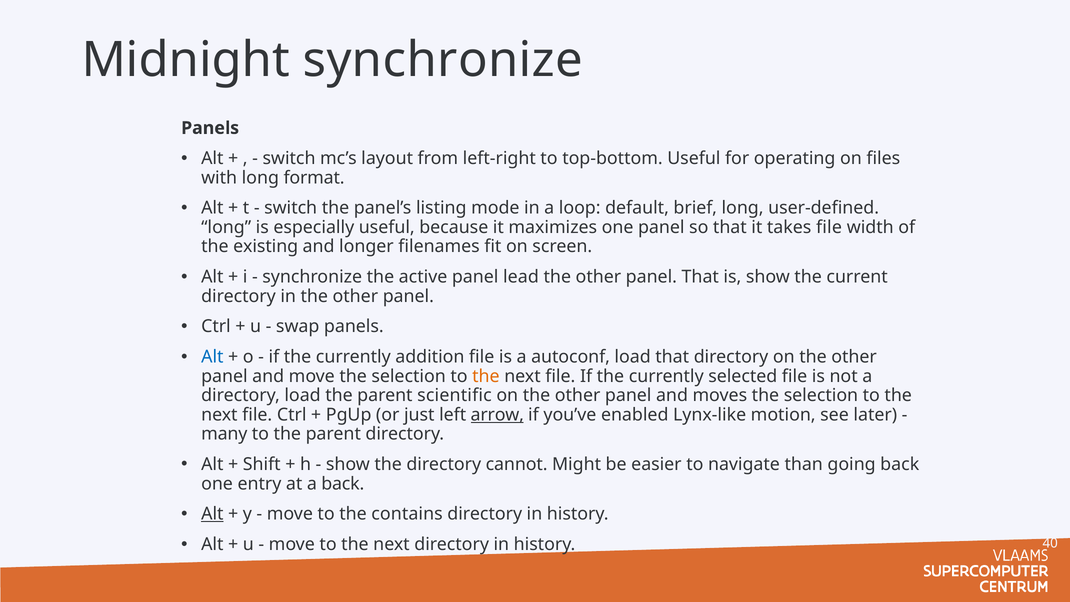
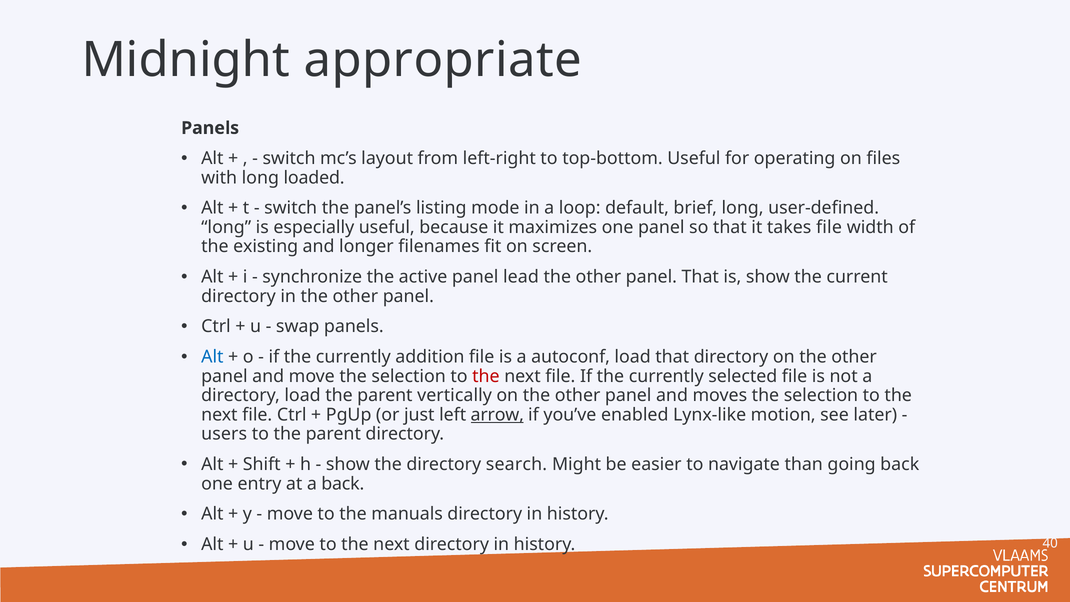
Midnight synchronize: synchronize -> appropriate (443, 60)
format: format -> loaded (314, 178)
the colour: orange -> red (486, 376)
scientific: scientific -> vertically (455, 395)
many: many -> users (224, 434)
cannot: cannot -> search (516, 464)
Alt underline: present -> none (212, 514)
contains: contains -> manuals (407, 514)
